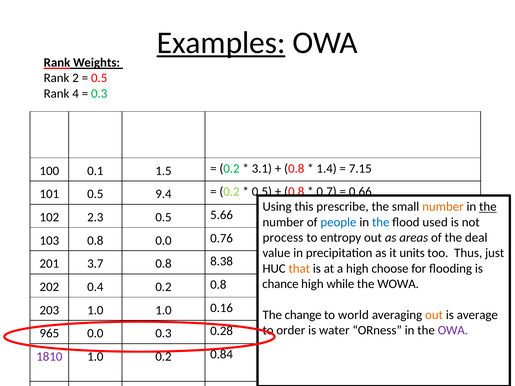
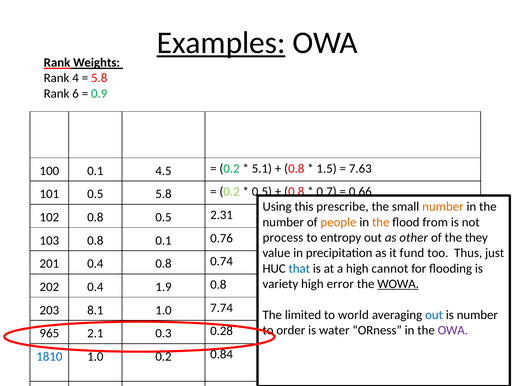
2: 2 -> 4 (76, 78)
0.5: 0.5 -> 5.8 (99, 78)
4: 4 -> 6 (76, 94)
0.3: 0.3 -> 0.9 (99, 94)
1.5: 1.5 -> 4.5 (163, 171)
3.1: 3.1 -> 5.1 (262, 169)
1.4: 1.4 -> 1.5 (327, 169)
7.15: 7.15 -> 7.63 (360, 169)
0.5 9.4: 9.4 -> 5.8 (163, 194)
the underline: present -> none (488, 207)
102 2.3: 2.3 -> 0.8 (95, 217)
5.66: 5.66 -> 2.31 (222, 215)
people colour: blue -> orange (338, 222)
the colour: blue -> orange (381, 222)
used: used -> from (435, 222)
areas: areas -> other (414, 238)
deal: deal -> they (476, 238)
0.8 0.0: 0.0 -> 0.1 (163, 241)
units: units -> fund (412, 253)
201 3.7: 3.7 -> 0.4 (95, 264)
0.8 8.38: 8.38 -> 0.74 (222, 261)
that colour: orange -> blue (299, 269)
choose: choose -> cannot (390, 269)
chance: chance -> variety (280, 284)
while: while -> error (340, 284)
WOWA underline: none -> present (398, 284)
0.4 0.2: 0.2 -> 1.9 (163, 287)
203 1.0: 1.0 -> 8.1 (95, 310)
0.16: 0.16 -> 7.74 (222, 308)
change: change -> limited (303, 315)
out colour: orange -> blue (434, 315)
is average: average -> number (477, 315)
965 0.0: 0.0 -> 2.1 (95, 334)
1810 colour: purple -> blue (49, 357)
